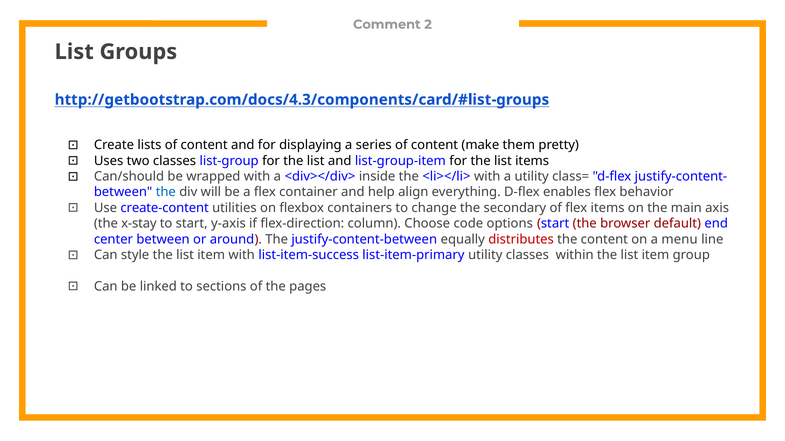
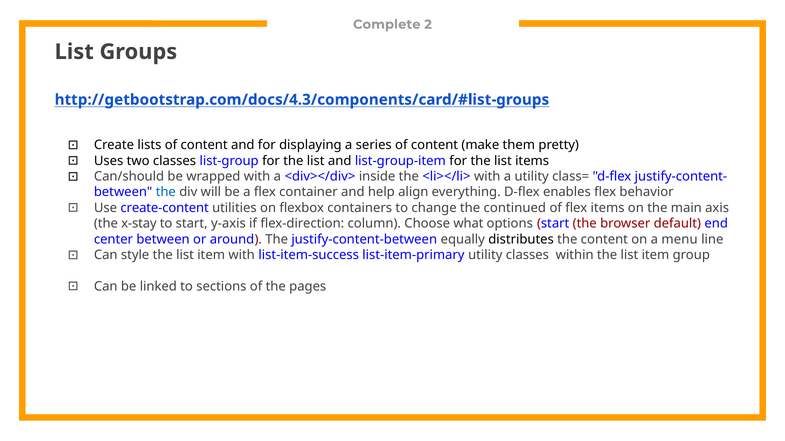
Comment: Comment -> Complete (387, 24)
secondary: secondary -> continued (515, 208)
code: code -> what (468, 224)
distributes colour: red -> black (521, 240)
